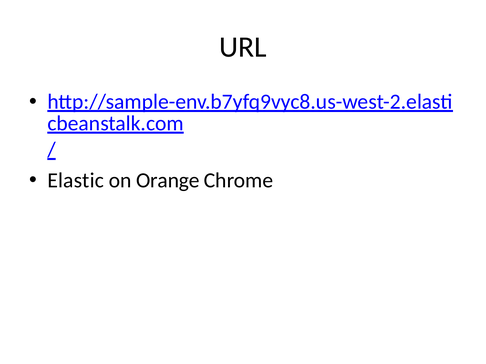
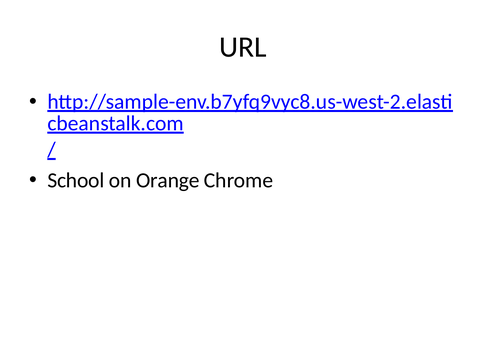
Elastic: Elastic -> School (76, 181)
